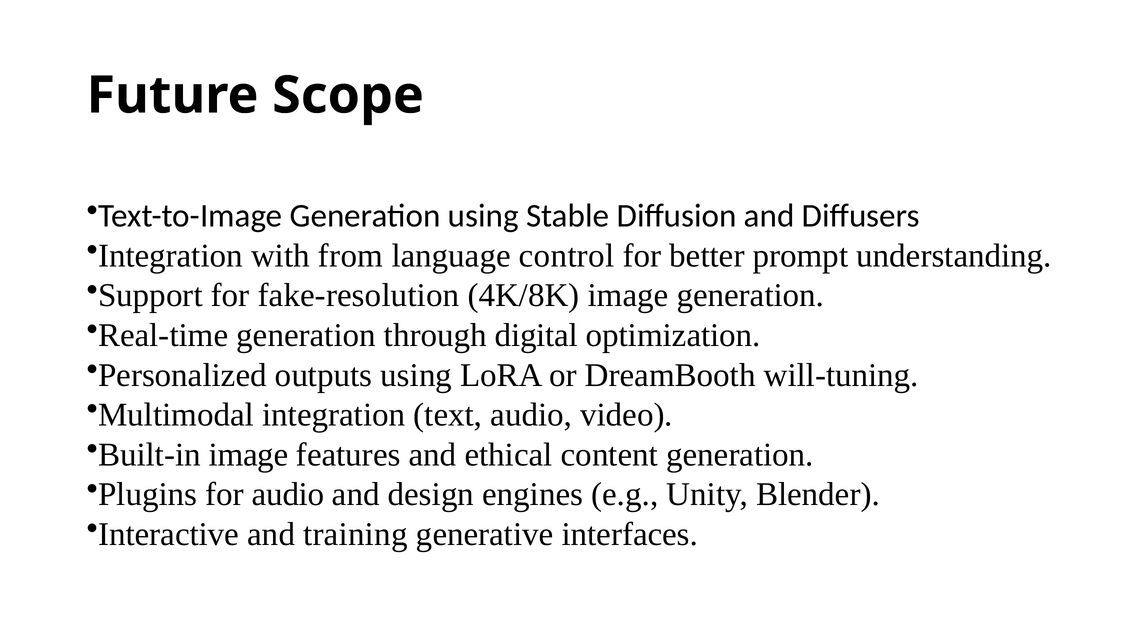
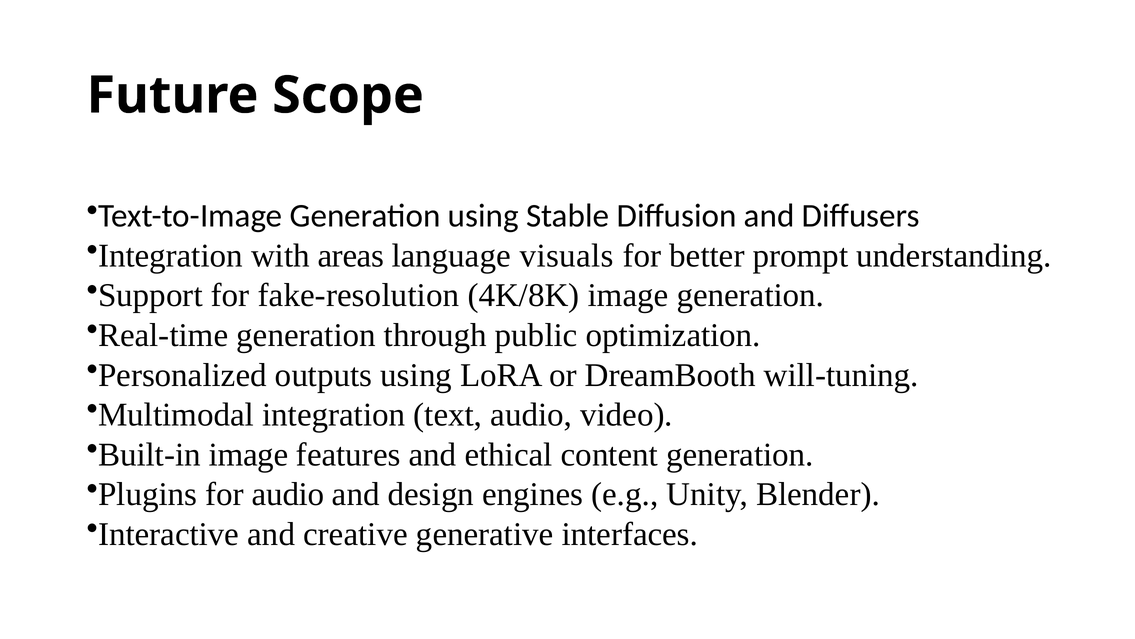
from: from -> areas (351, 256)
control: control -> visuals (567, 256)
digital: digital -> public (536, 335)
training: training -> creative (356, 534)
